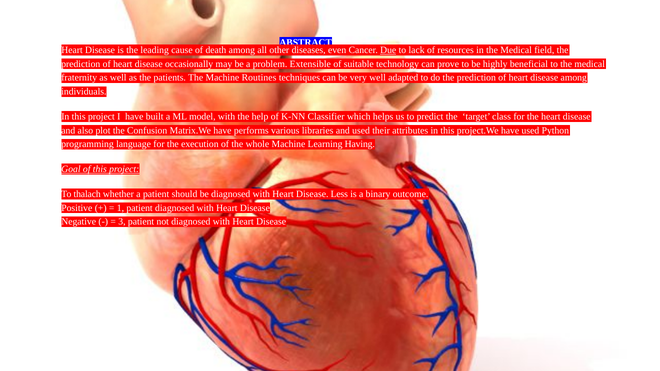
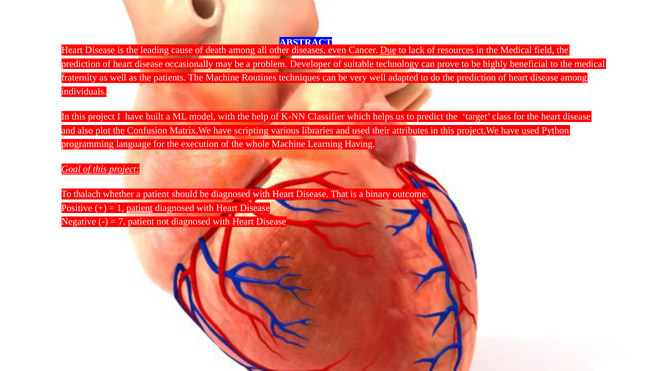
Extensible: Extensible -> Developer (310, 64)
performs: performs -> scripting (251, 131)
Less: Less -> That (339, 194)
patient underline: none -> present (140, 208)
3: 3 -> 7 (122, 222)
